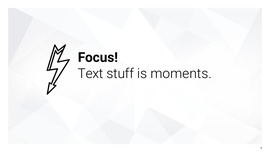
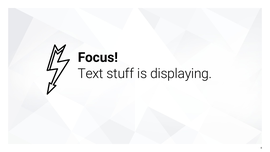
moments: moments -> displaying (181, 74)
